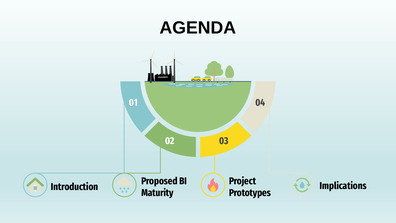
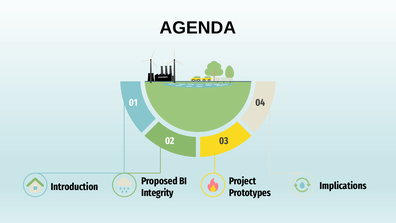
Maturity: Maturity -> Integrity (157, 193)
